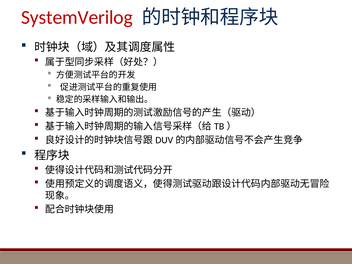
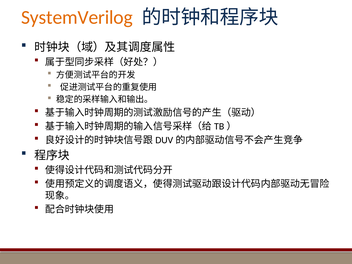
SystemVerilog colour: red -> orange (77, 17)
